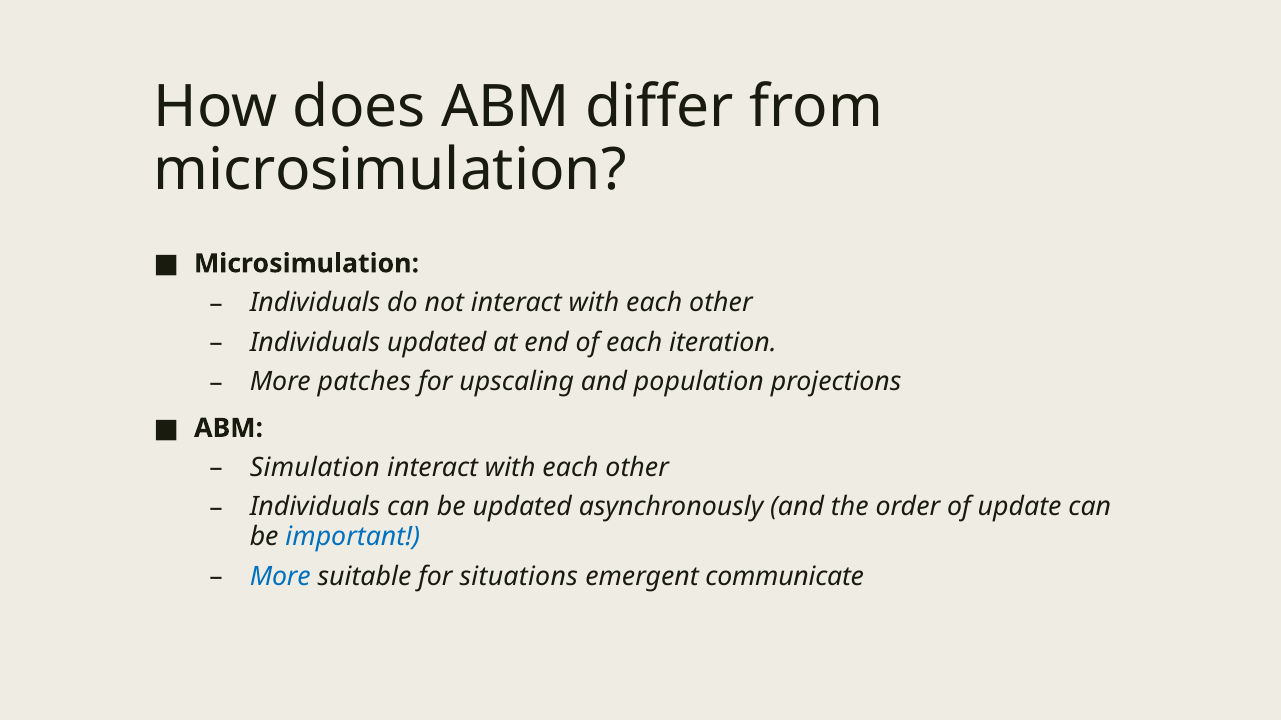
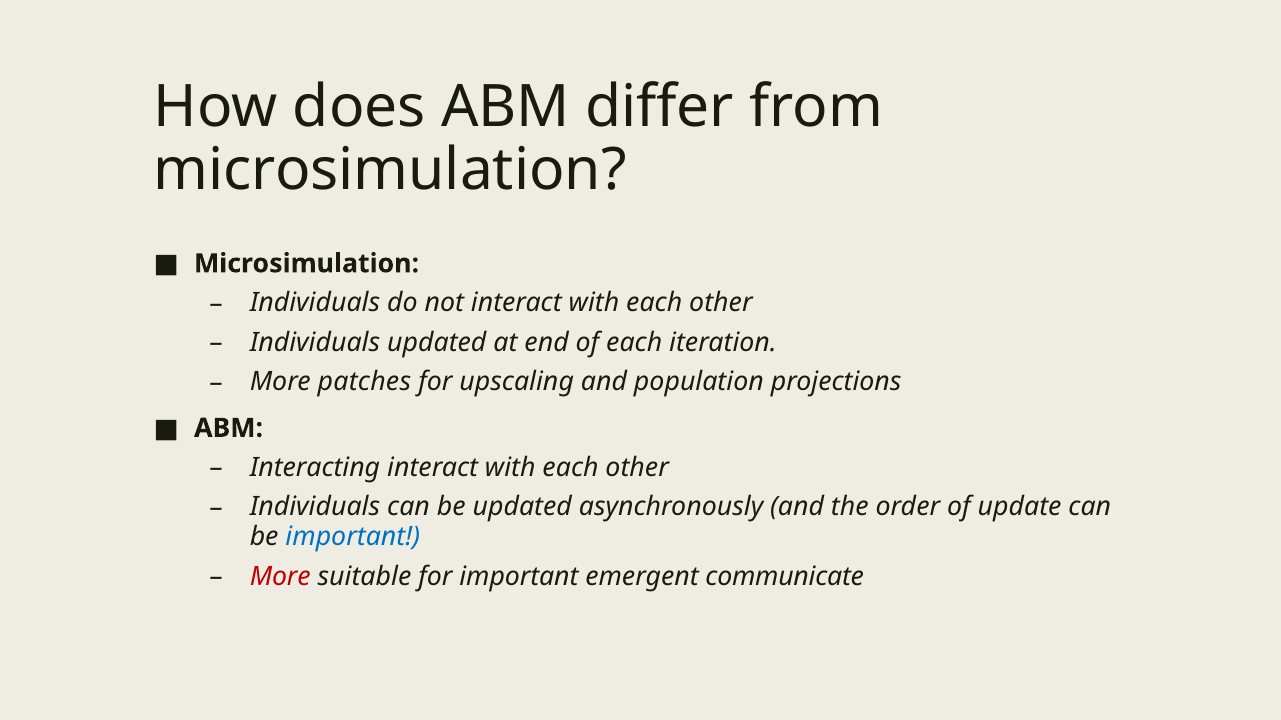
Simulation: Simulation -> Interacting (315, 468)
More colour: blue -> red (280, 577)
for situations: situations -> important (519, 577)
